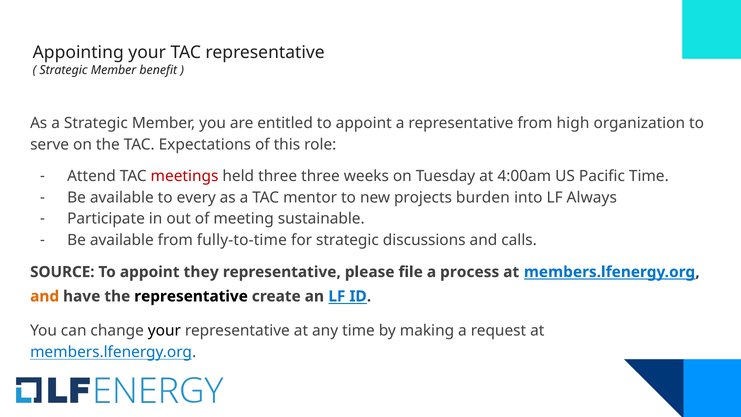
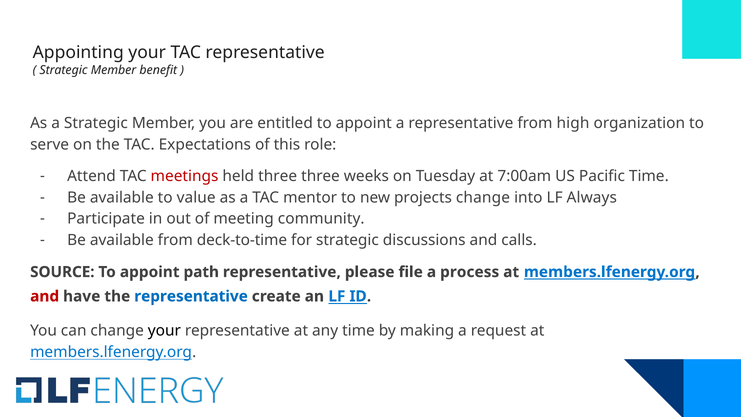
4:00am: 4:00am -> 7:00am (524, 176)
every: every -> value (196, 197)
projects burden: burden -> change (483, 197)
sustainable: sustainable -> community (321, 219)
fully-to-time: fully-to-time -> deck-to-time (242, 240)
they: they -> path (201, 272)
and colour: orange -> red (45, 296)
representative colour: black -> blue (191, 296)
